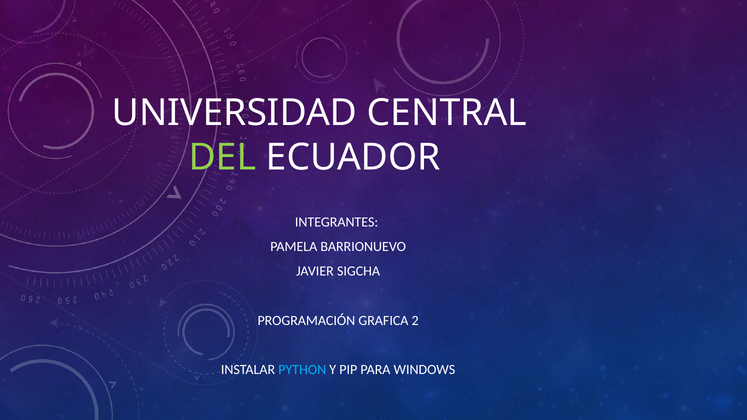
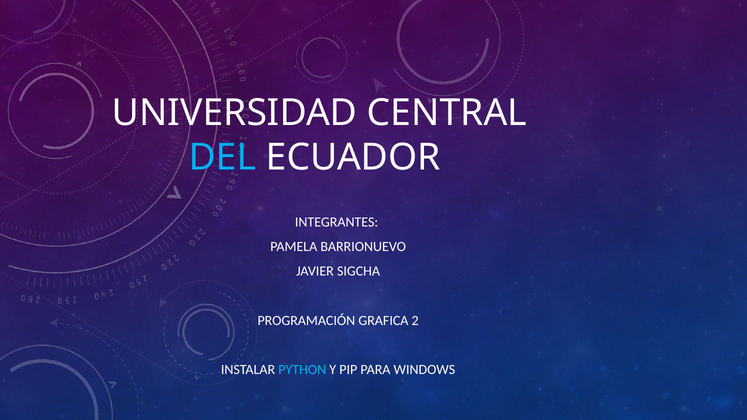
DEL colour: light green -> light blue (222, 158)
